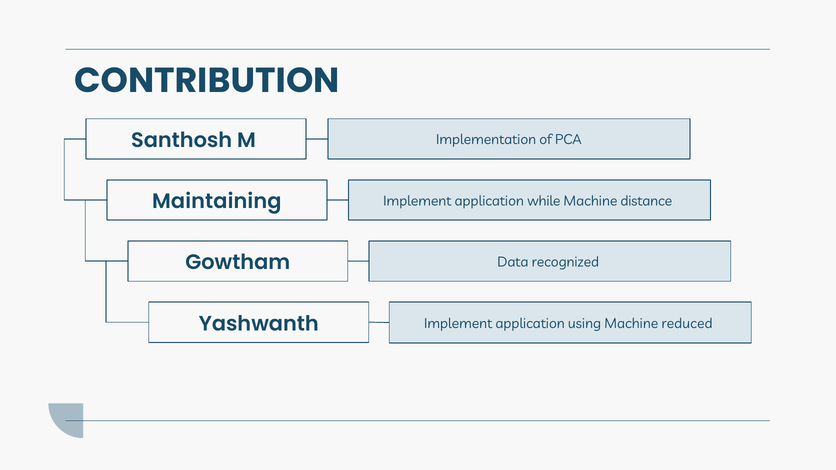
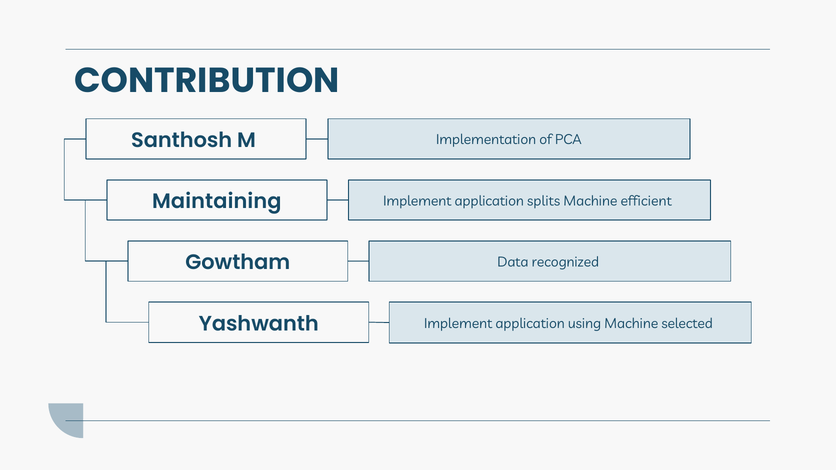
while: while -> splits (544, 201)
distance: distance -> efficient (646, 201)
reduced: reduced -> selected (687, 324)
